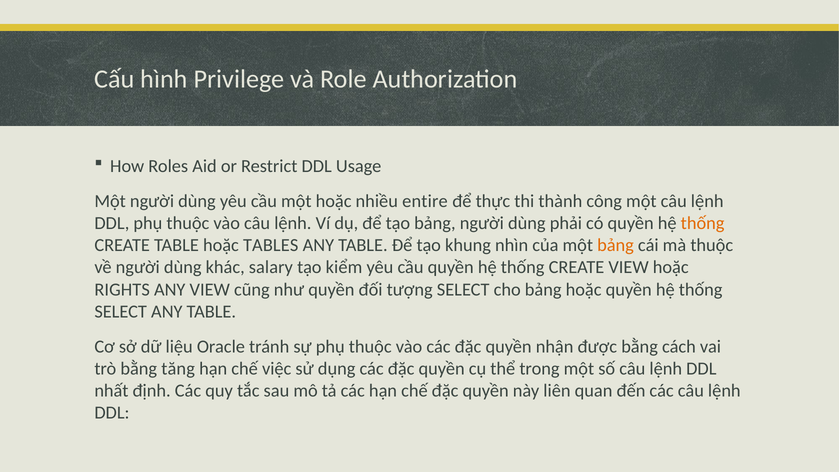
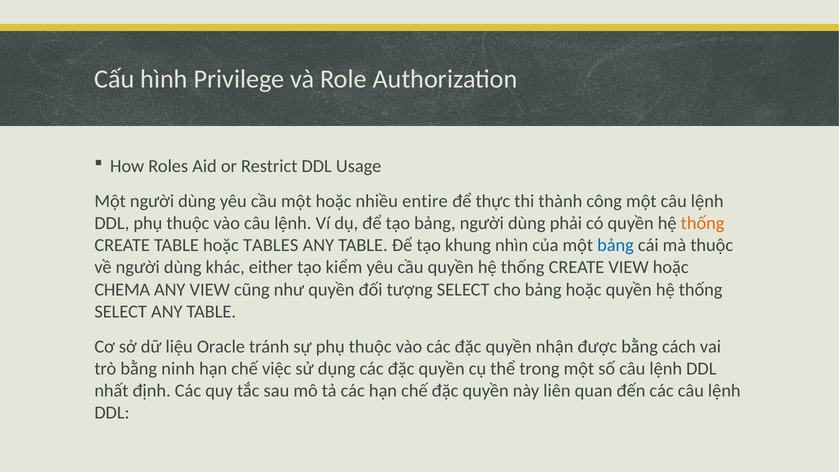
bảng colour: orange -> blue (616, 245)
salary: salary -> either (271, 267)
RIGHTS: RIGHTS -> CHEMA (122, 289)
tăng: tăng -> ninh (178, 369)
